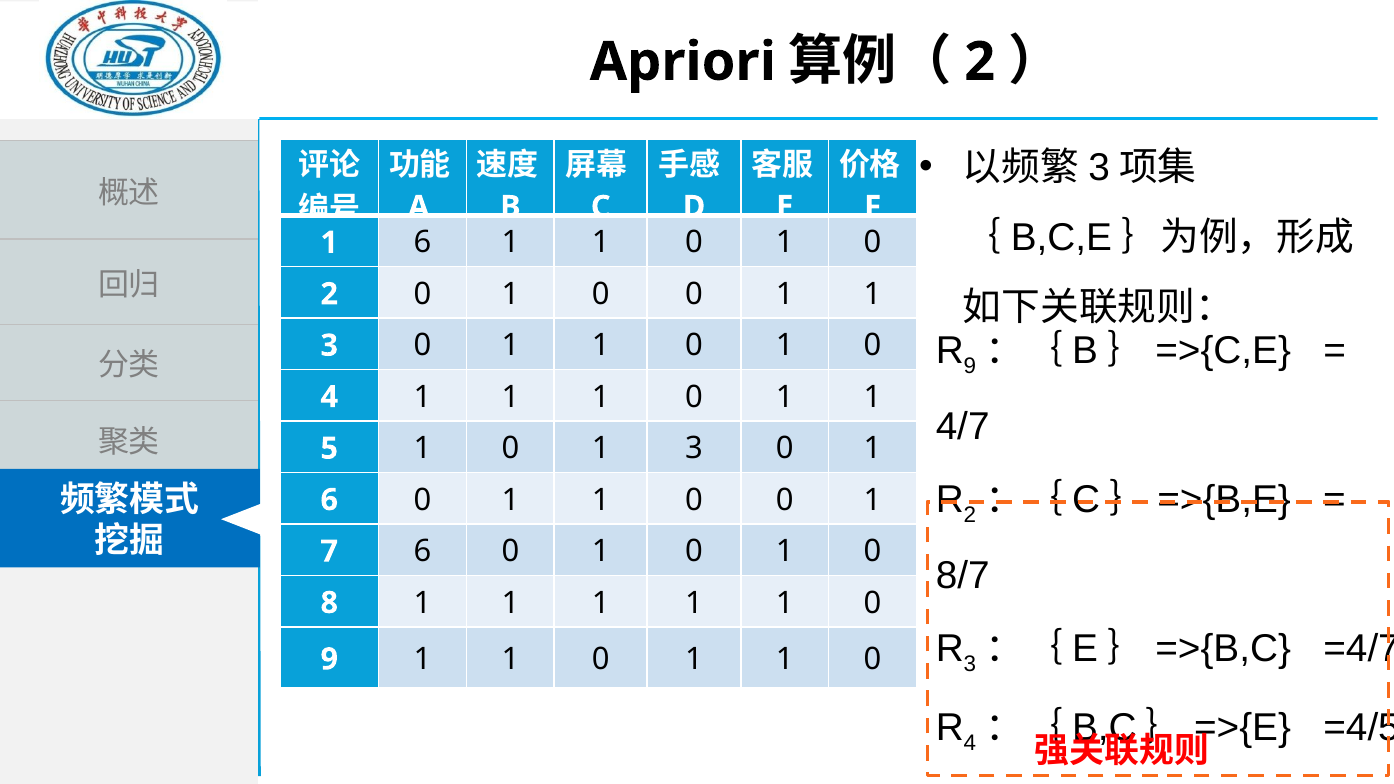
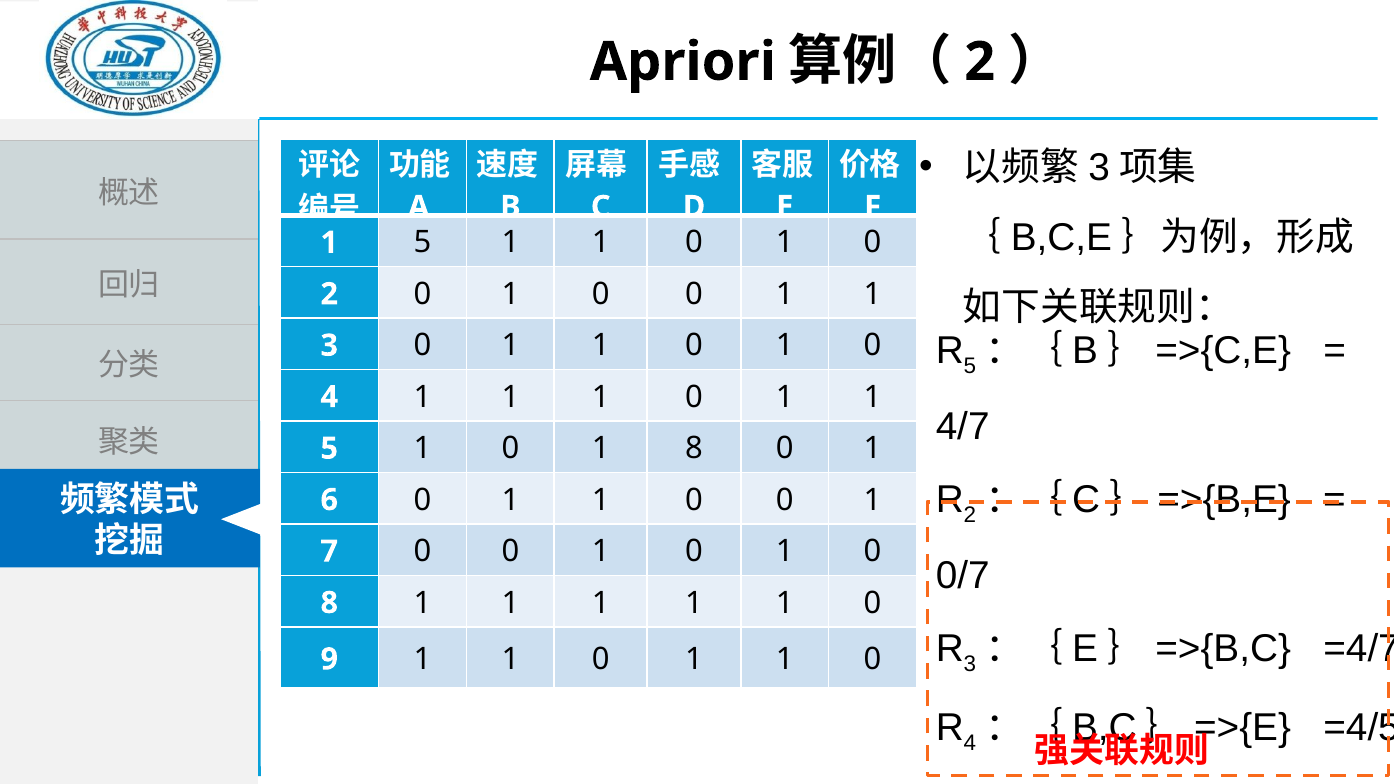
6: 6 -> 5 (423, 243)
9: 9 -> 5 (970, 366)
0 1 3: 3 -> 8 (694, 449)
7 6: 6 -> 0 (423, 552)
8/7: 8/7 -> 0/7 (963, 576)
